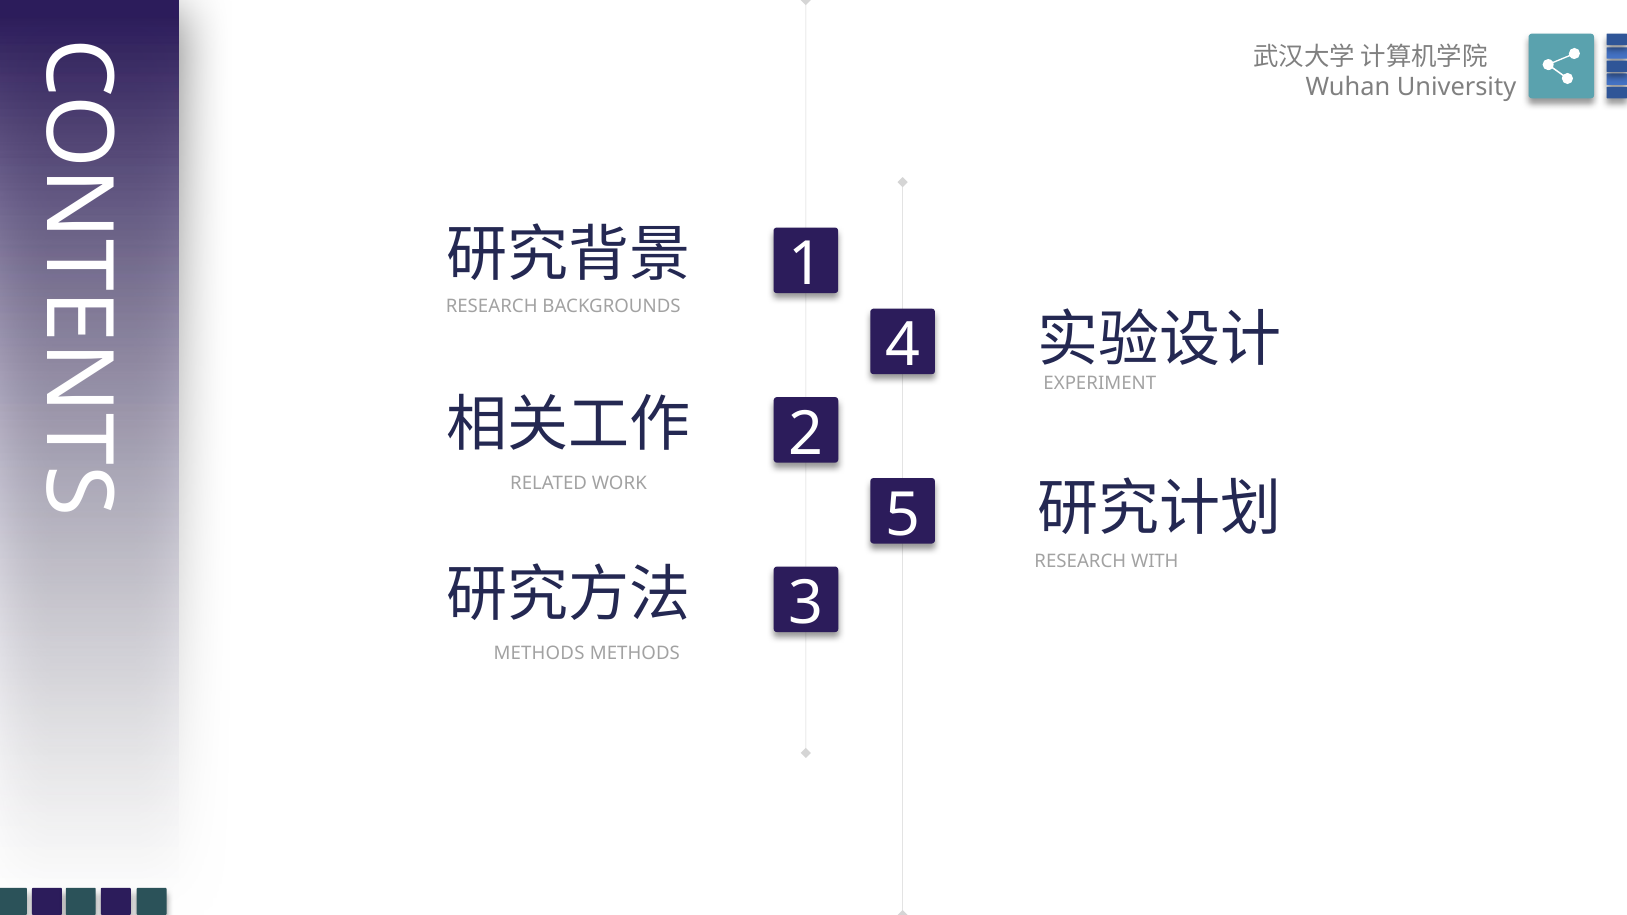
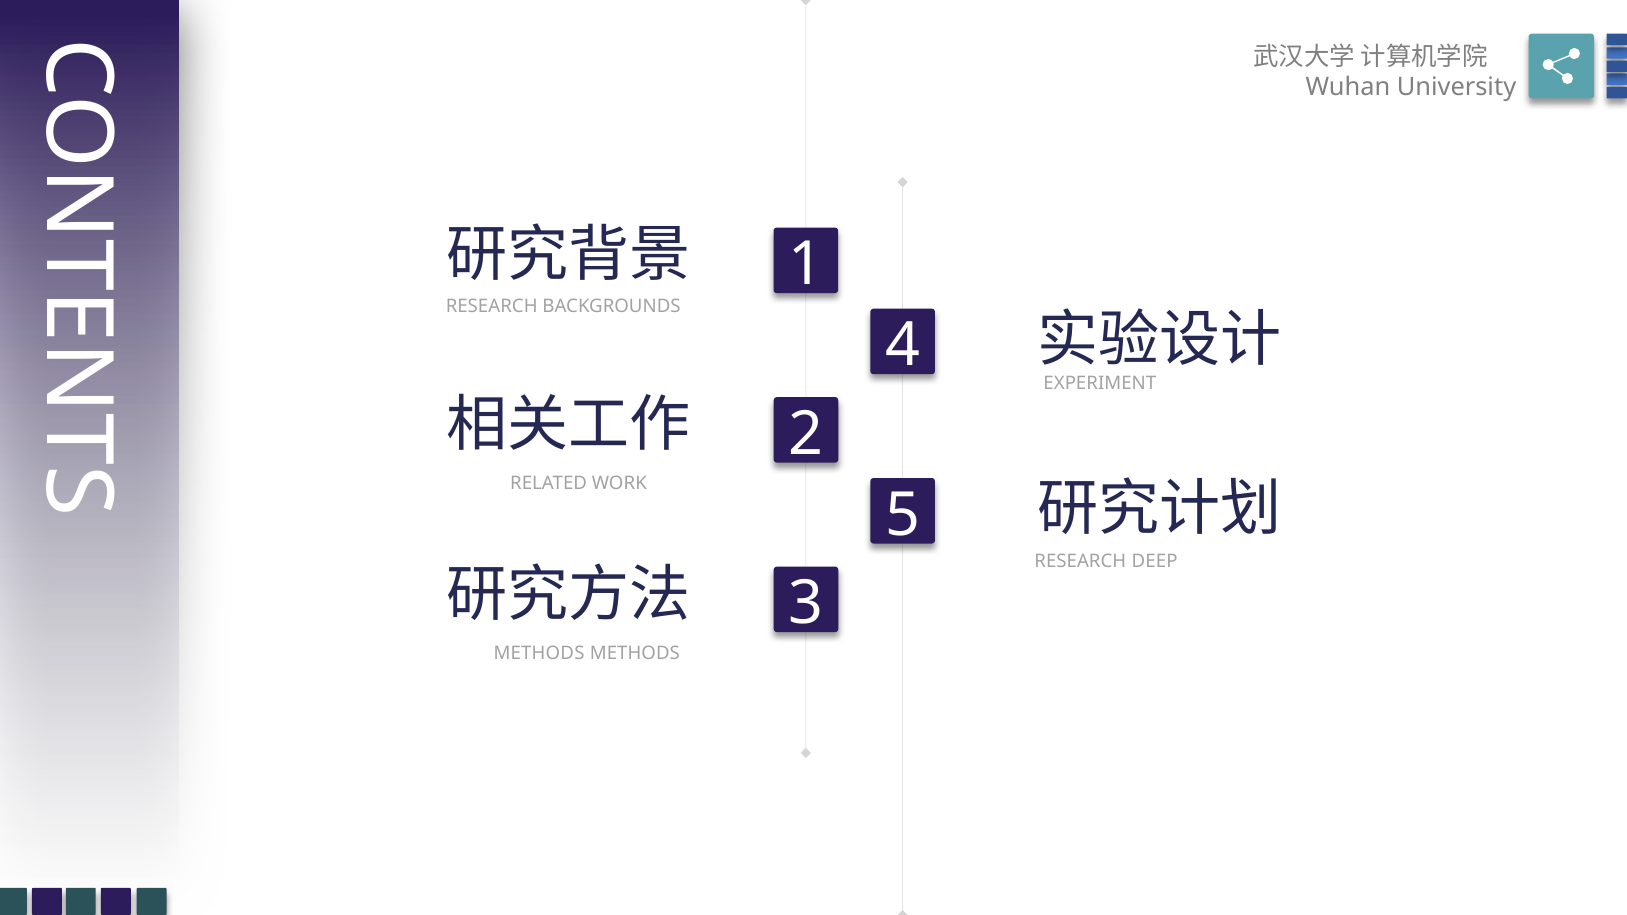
WITH: WITH -> DEEP (1155, 561)
